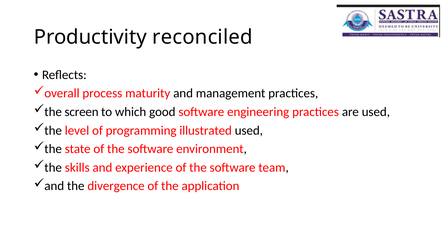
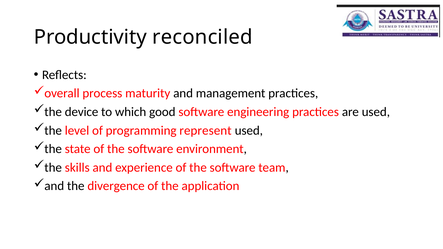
screen: screen -> device (82, 112)
illustrated: illustrated -> represent (206, 131)
